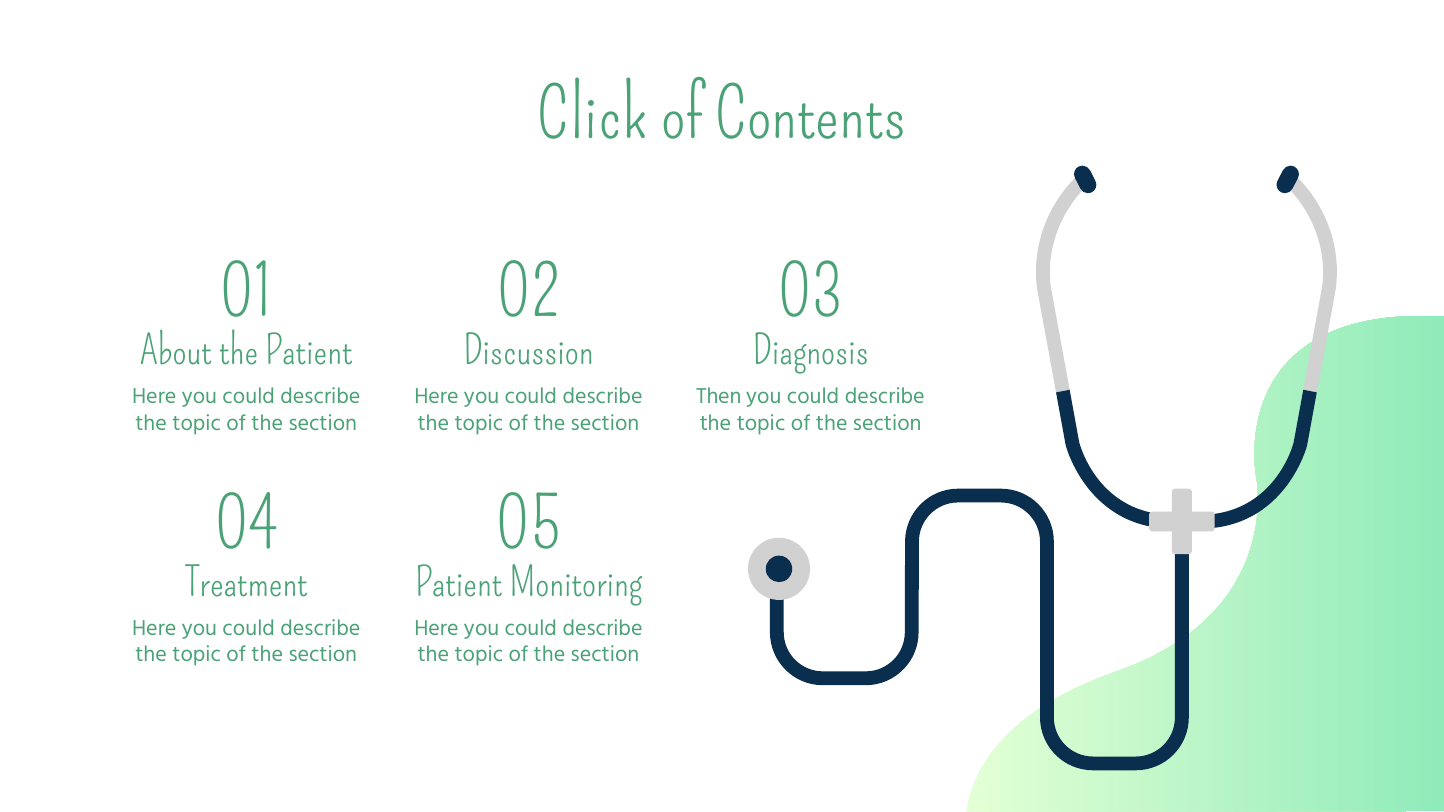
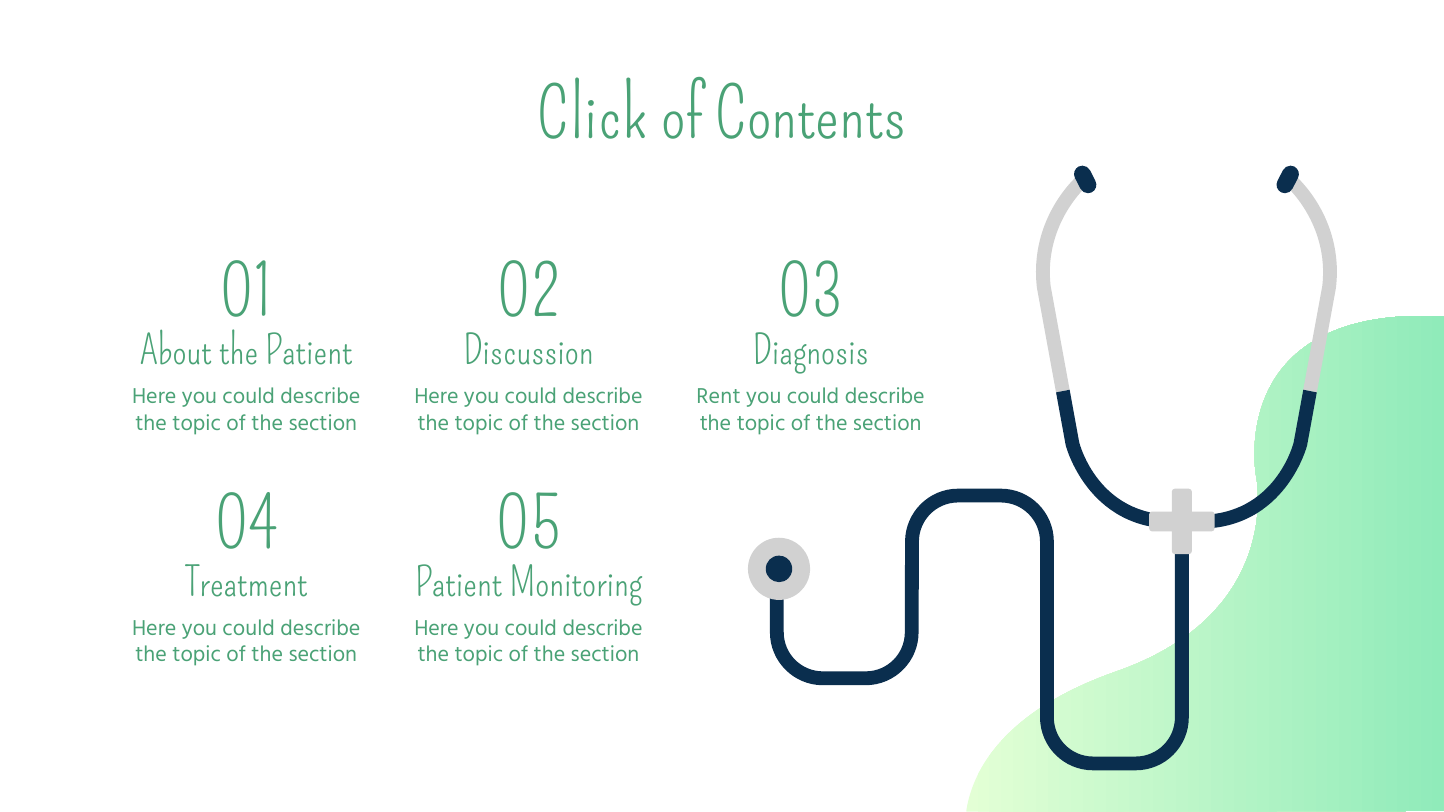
Then: Then -> Rent (719, 397)
